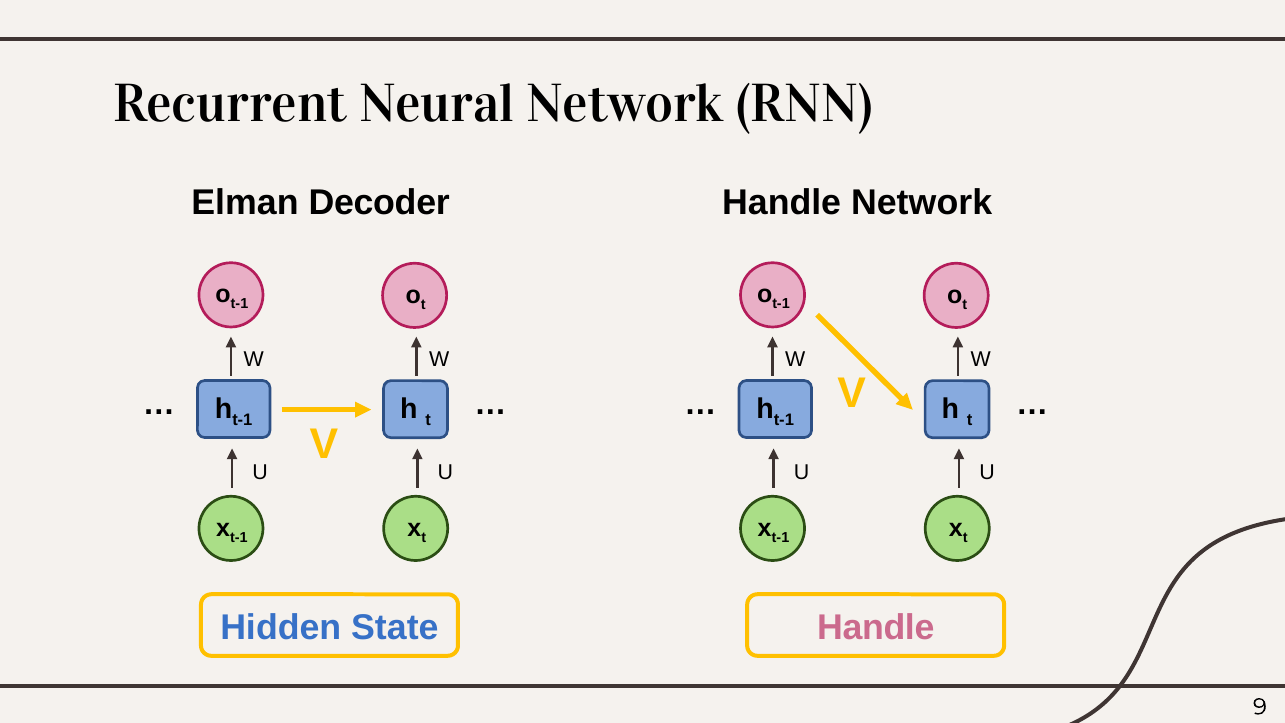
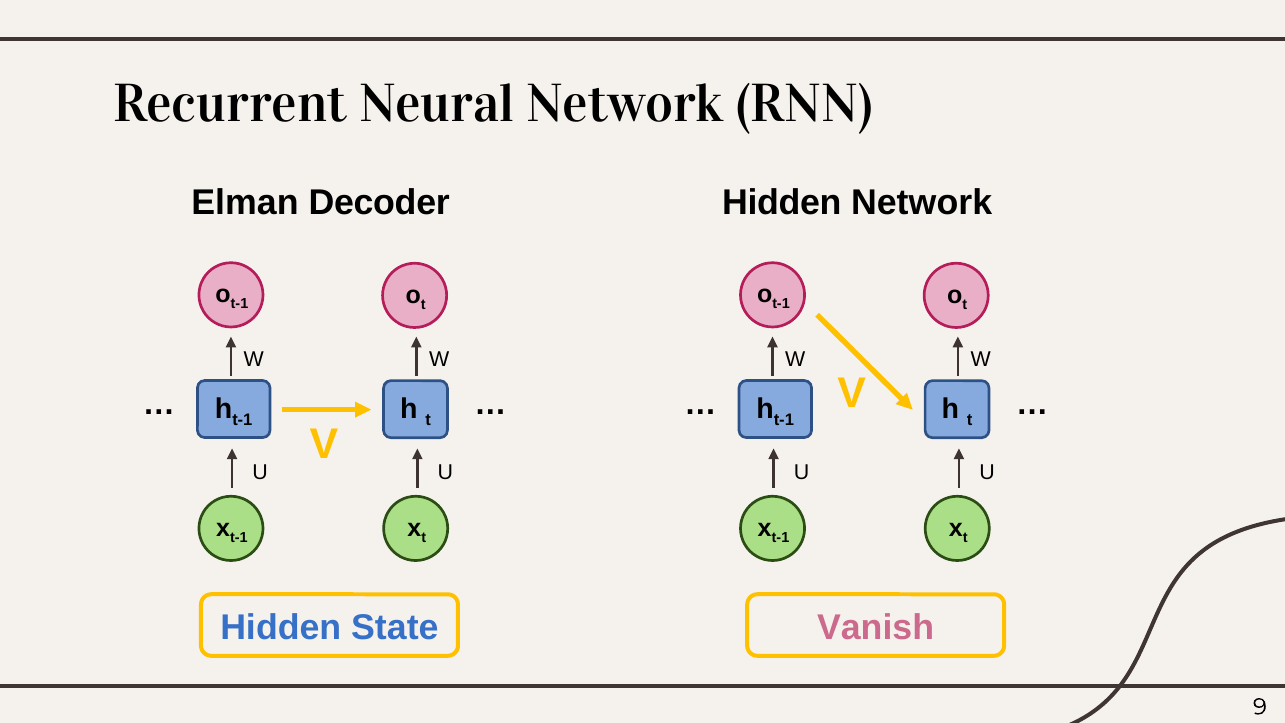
Handle: Handle -> Hidden (782, 203)
Handle: Handle -> Vanish (876, 627)
